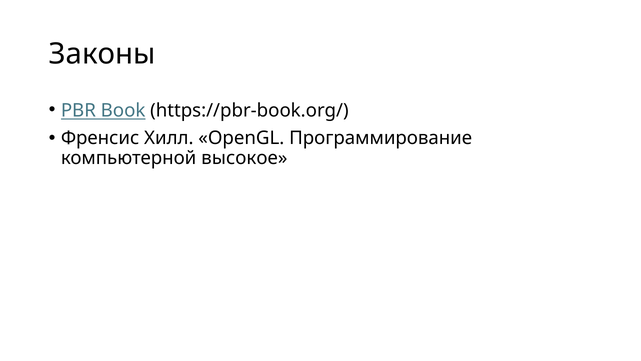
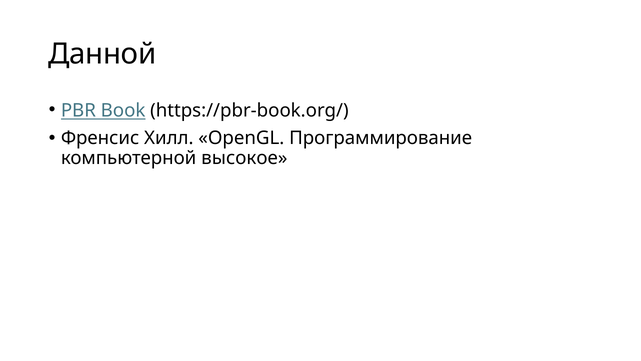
Законы: Законы -> Данной (102, 54)
